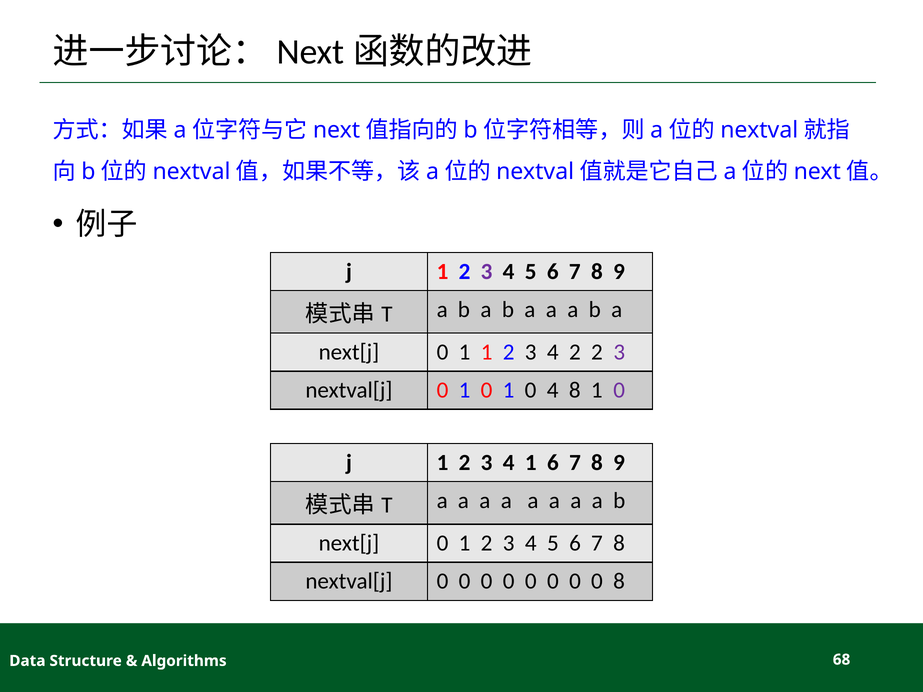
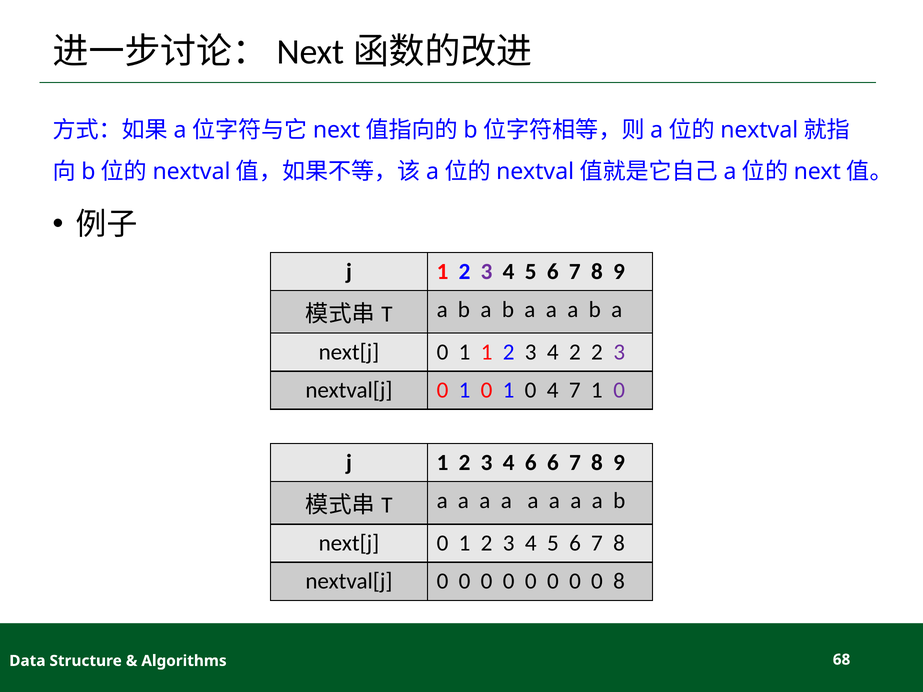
4 8: 8 -> 7 (575, 390)
4 1: 1 -> 6 (531, 463)
